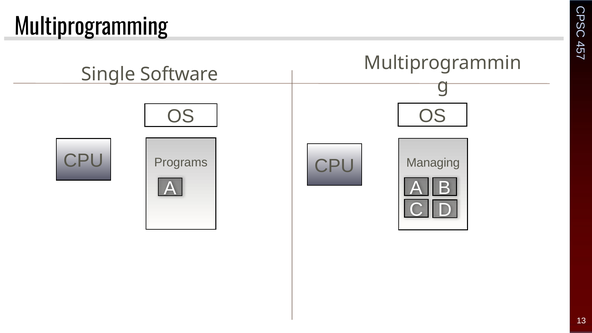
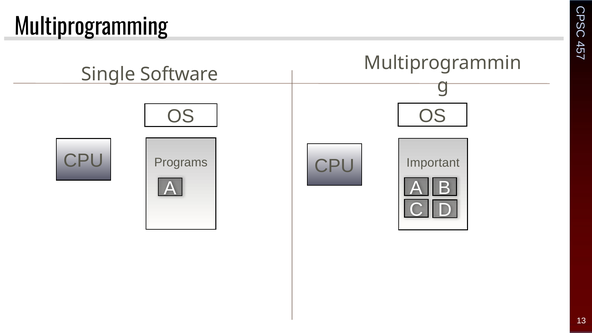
Managing: Managing -> Important (433, 163)
